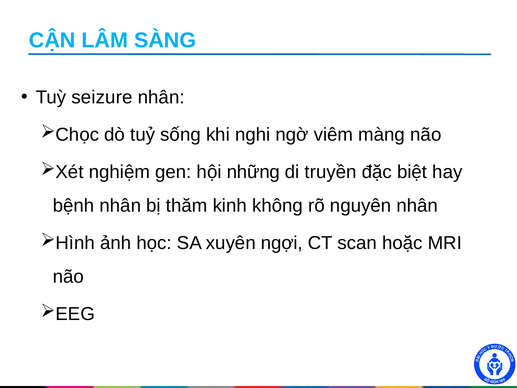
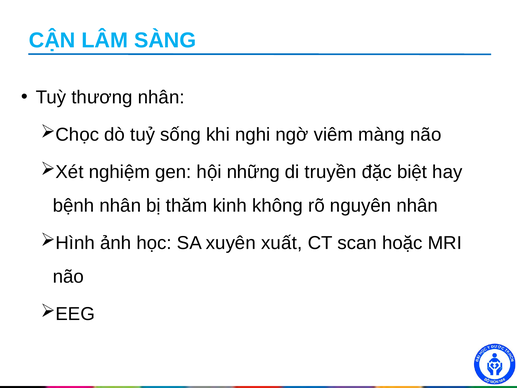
seizure: seizure -> thương (102, 97)
ngợi: ngợi -> xuất (282, 243)
